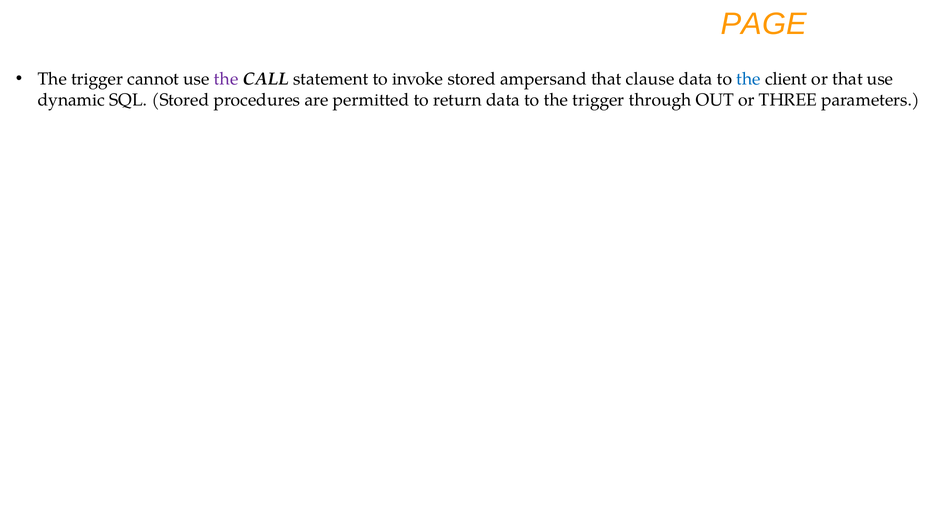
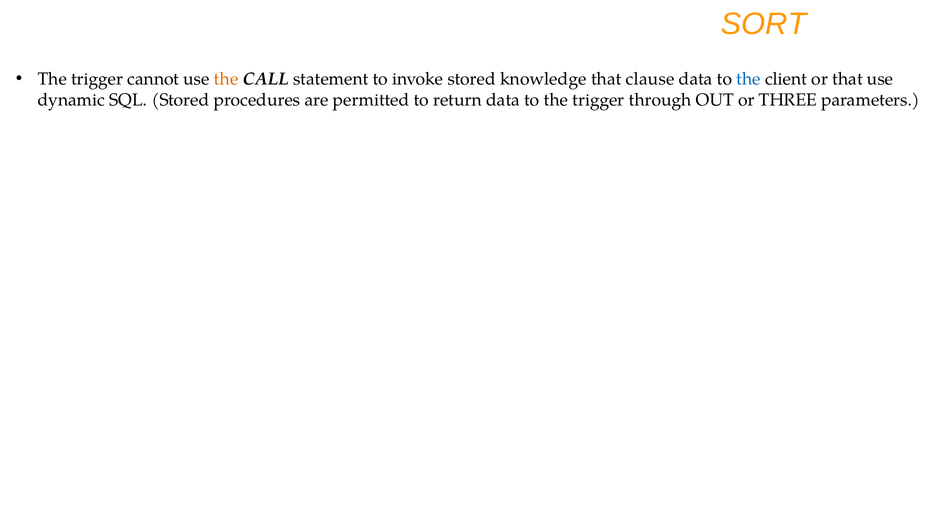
PAGE: PAGE -> SORT (764, 24)
the colour: purple -> orange (226, 79)
ampersand: ampersand -> knowledge (543, 79)
